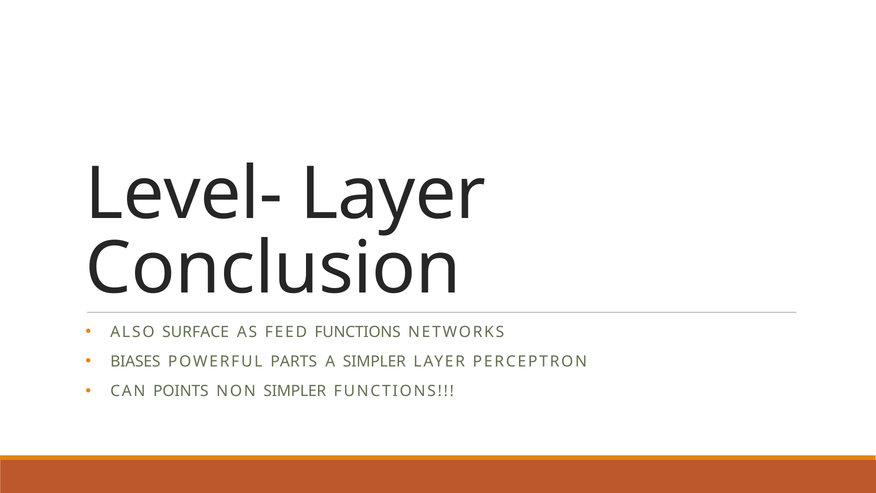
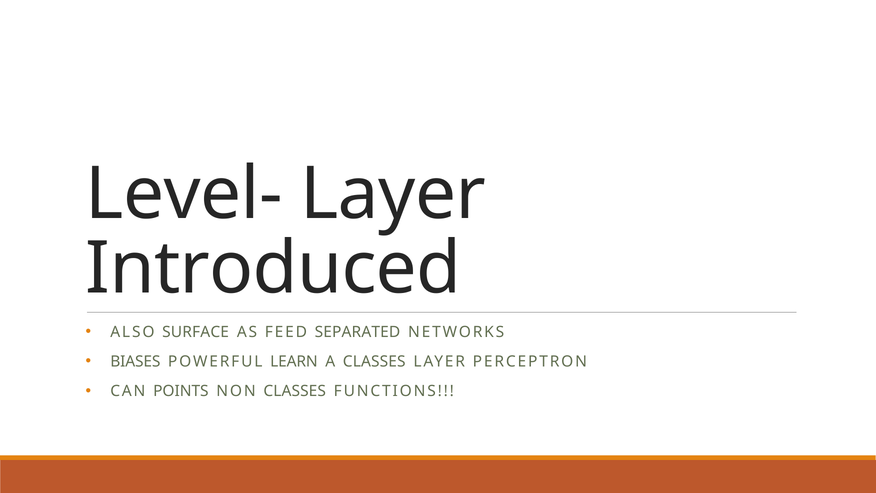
Conclusion: Conclusion -> Introduced (273, 268)
FEED FUNCTIONS: FUNCTIONS -> SEPARATED (357, 332)
PARTS: PARTS -> LEARN (294, 361)
A SIMPLER: SIMPLER -> CLASSES (374, 361)
NON SIMPLER: SIMPLER -> CLASSES (295, 391)
